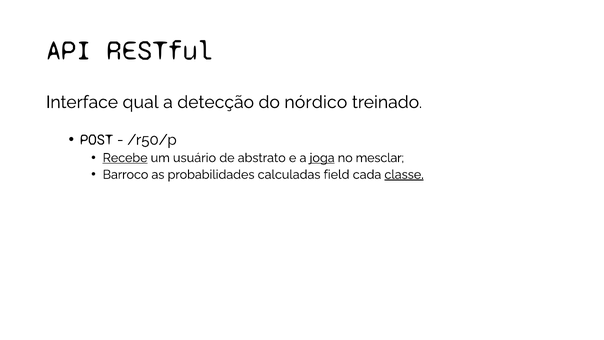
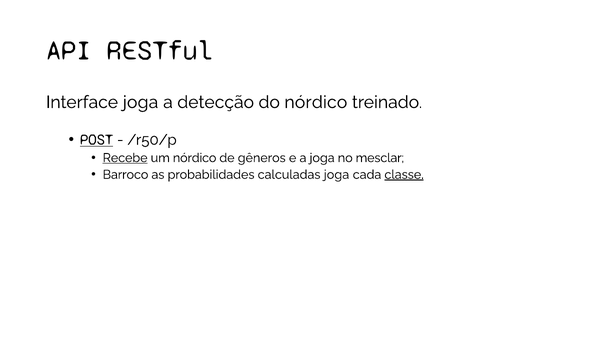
Interface qual: qual -> joga (141, 102)
POST underline: none -> present (97, 140)
um usuário: usuário -> nórdico (195, 158)
abstrato: abstrato -> gêneros (262, 158)
joga underline: present -> none (322, 158)
calculadas field: field -> joga (336, 174)
